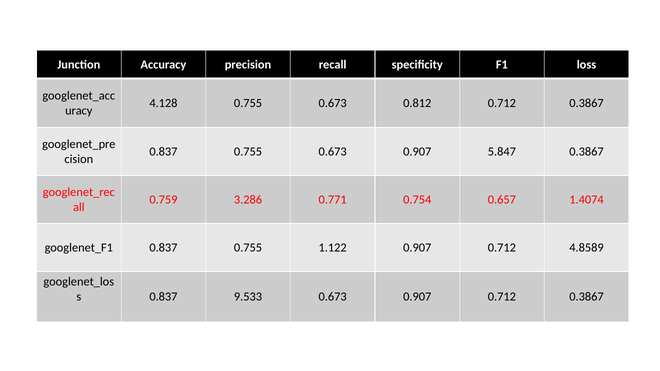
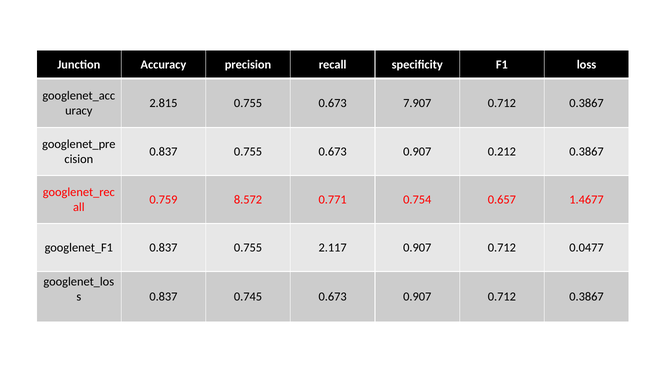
4.128: 4.128 -> 2.815 (163, 103)
0.812: 0.812 -> 7.907 (417, 103)
5.847: 5.847 -> 0.212 (502, 152)
3.286: 3.286 -> 8.572 (248, 200)
1.4074: 1.4074 -> 1.4677 (587, 200)
1.122: 1.122 -> 2.117 (333, 248)
4.8589: 4.8589 -> 0.0477 (587, 248)
9.533: 9.533 -> 0.745 (248, 297)
